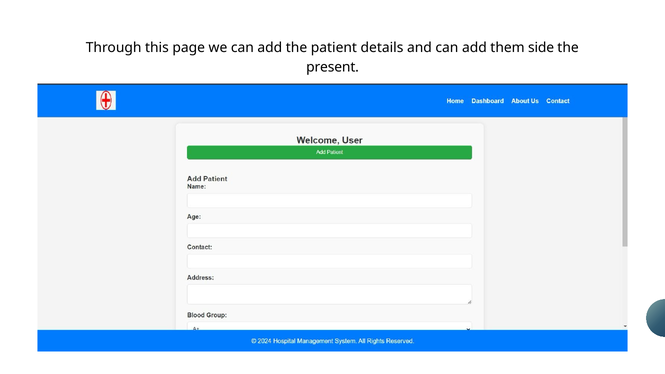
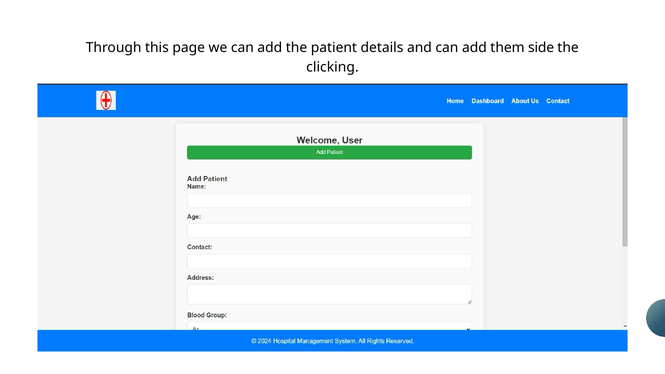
present: present -> clicking (332, 67)
